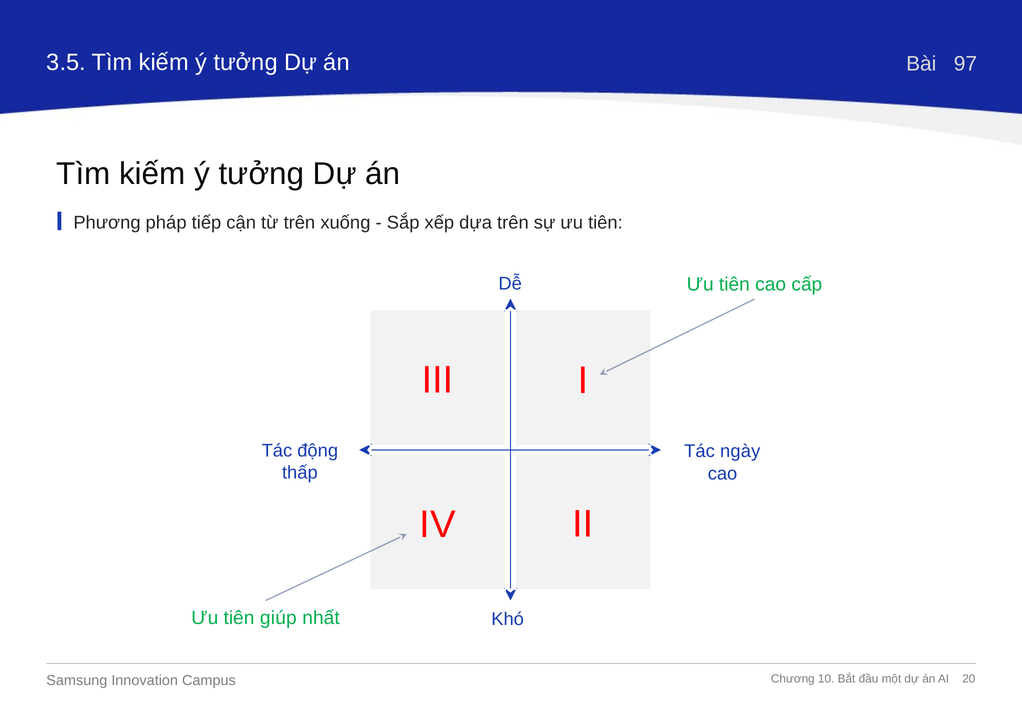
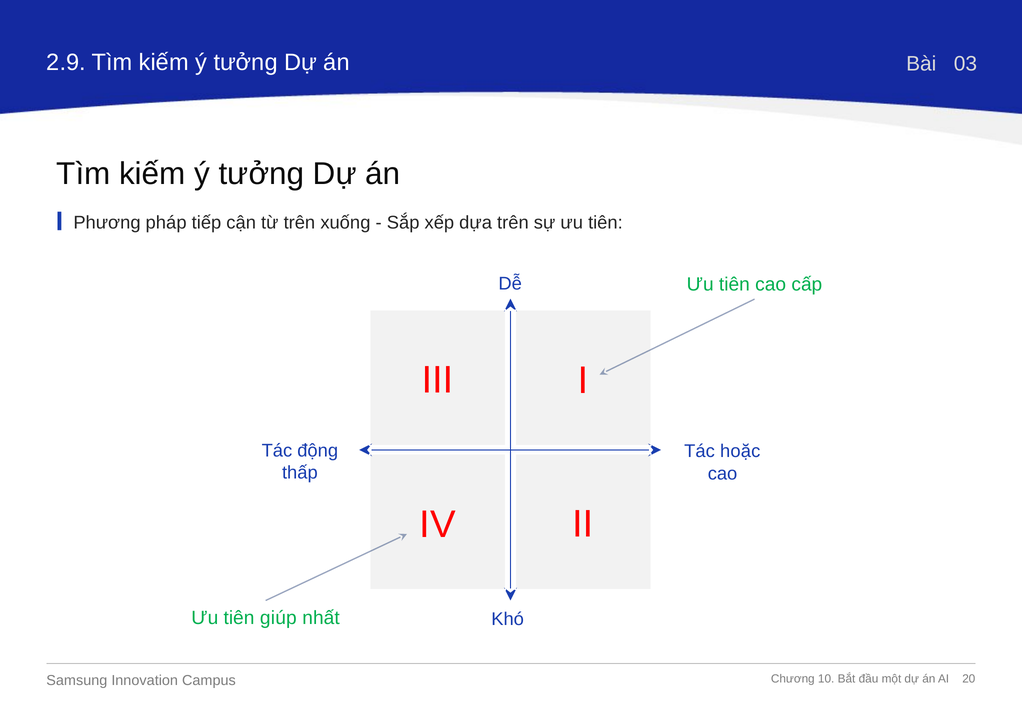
3.5: 3.5 -> 2.9 (66, 62)
97: 97 -> 03 (965, 64)
ngày: ngày -> hoặc (740, 451)
